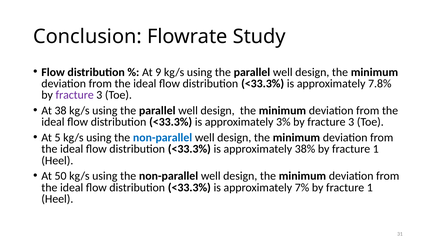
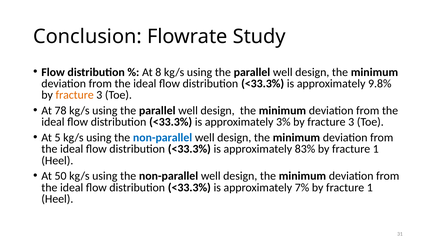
9: 9 -> 8 (158, 72)
7.8%: 7.8% -> 9.8% (380, 84)
fracture colour: purple -> orange (75, 95)
38: 38 -> 78 (61, 111)
38%: 38% -> 83% (305, 149)
